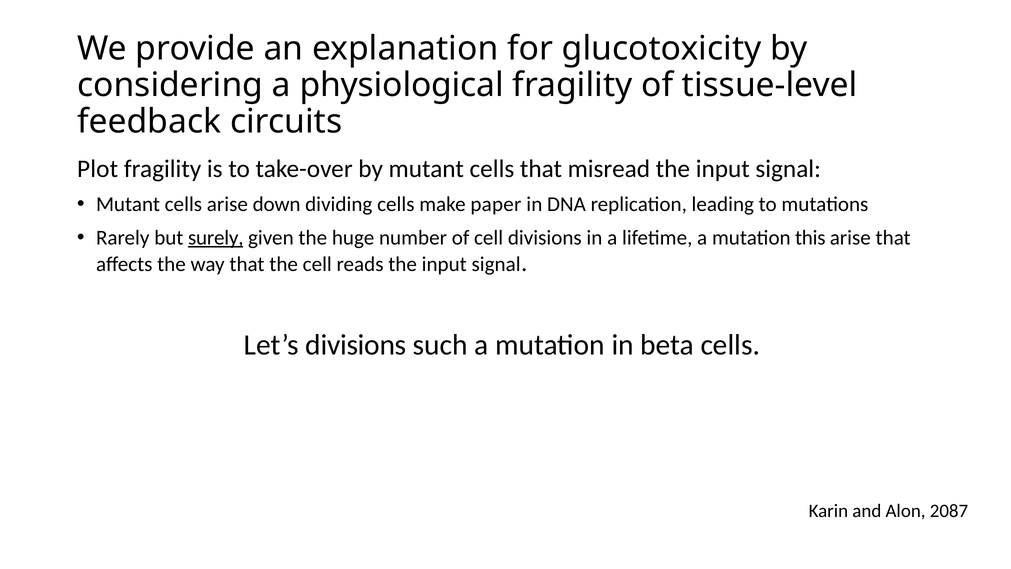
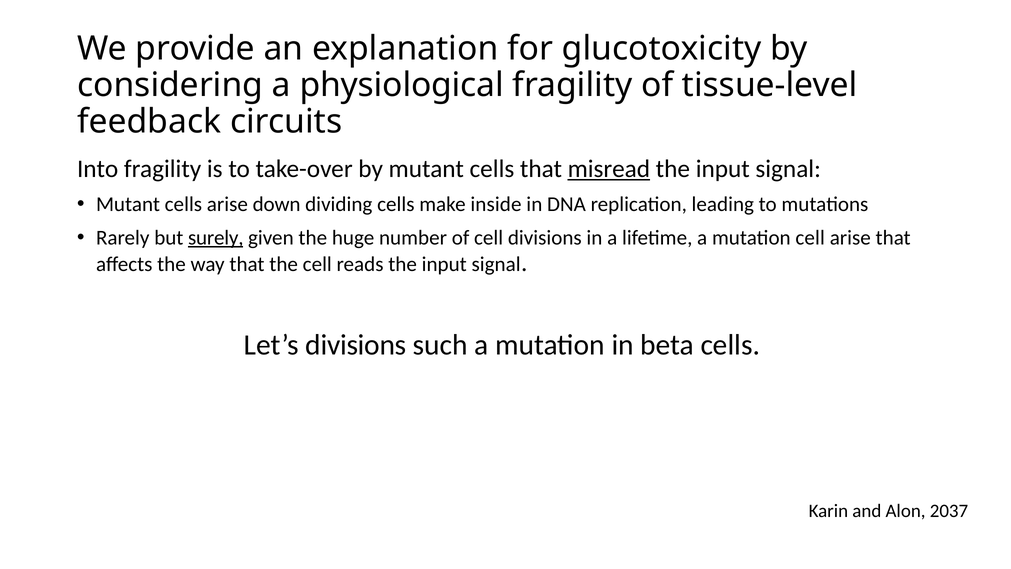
Plot: Plot -> Into (98, 169)
misread underline: none -> present (609, 169)
paper: paper -> inside (496, 204)
mutation this: this -> cell (810, 238)
2087: 2087 -> 2037 (949, 511)
